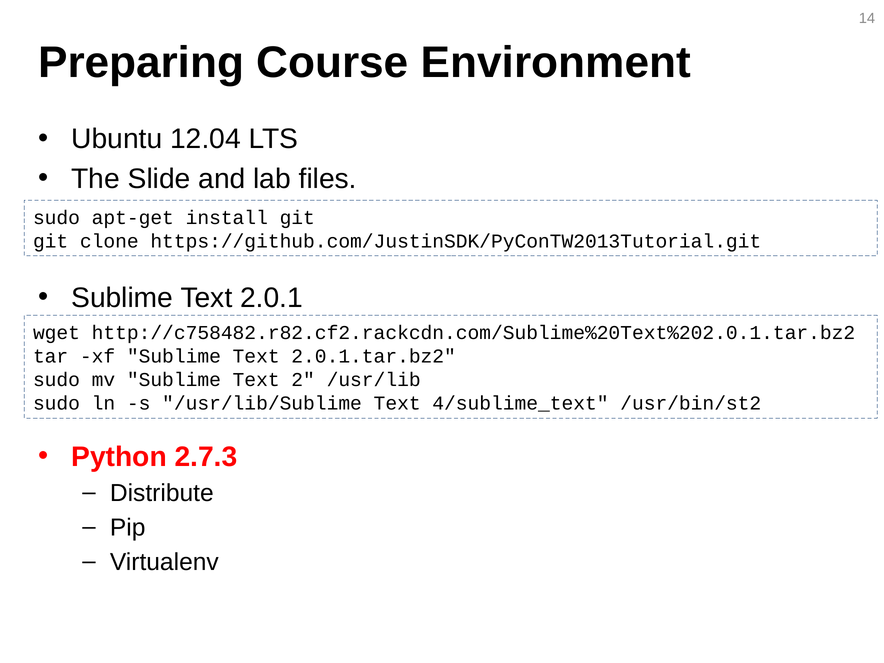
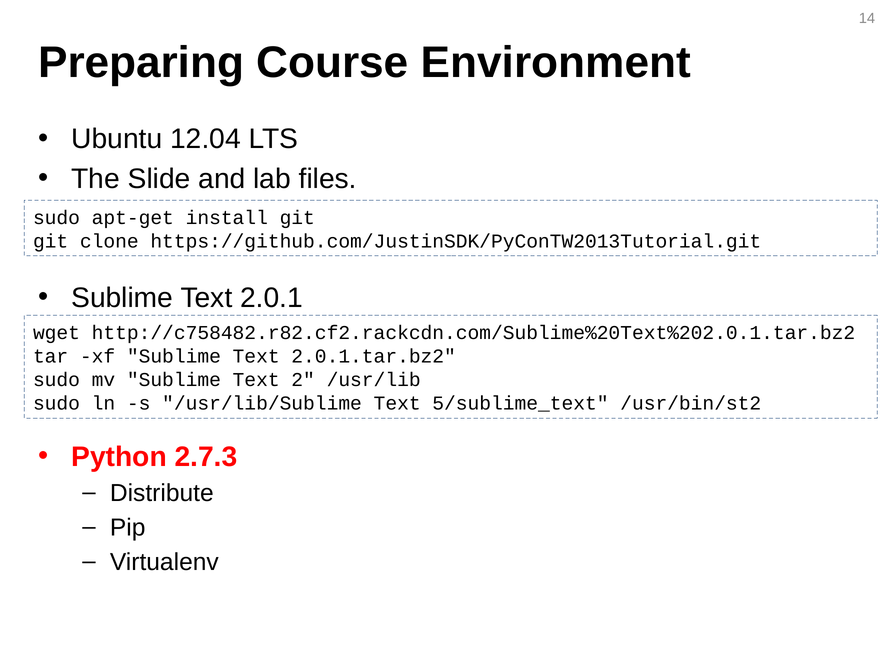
4/sublime_text: 4/sublime_text -> 5/sublime_text (520, 403)
